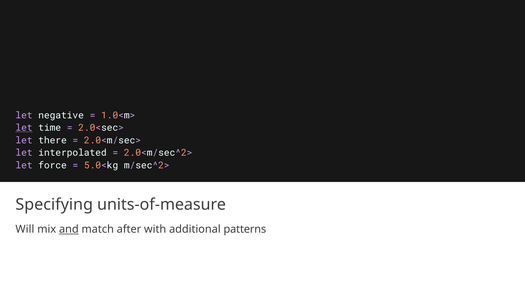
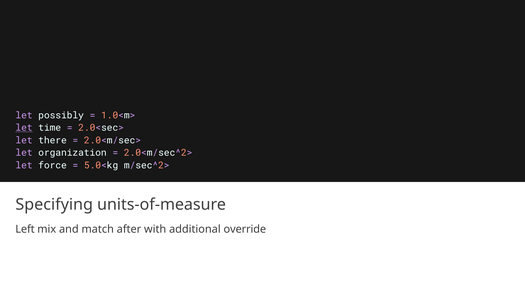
negative: negative -> possibly (61, 115)
interpolated: interpolated -> organization (72, 153)
Will: Will -> Left (25, 230)
and underline: present -> none (69, 230)
patterns: patterns -> override (245, 230)
